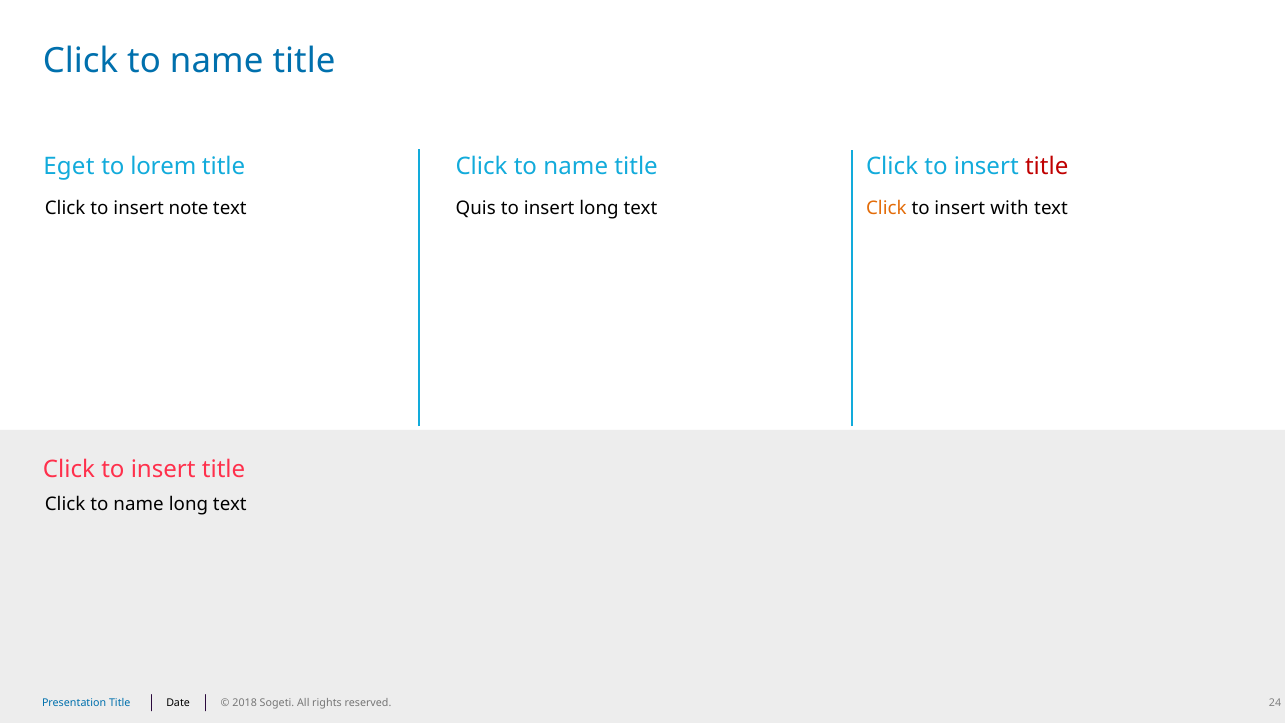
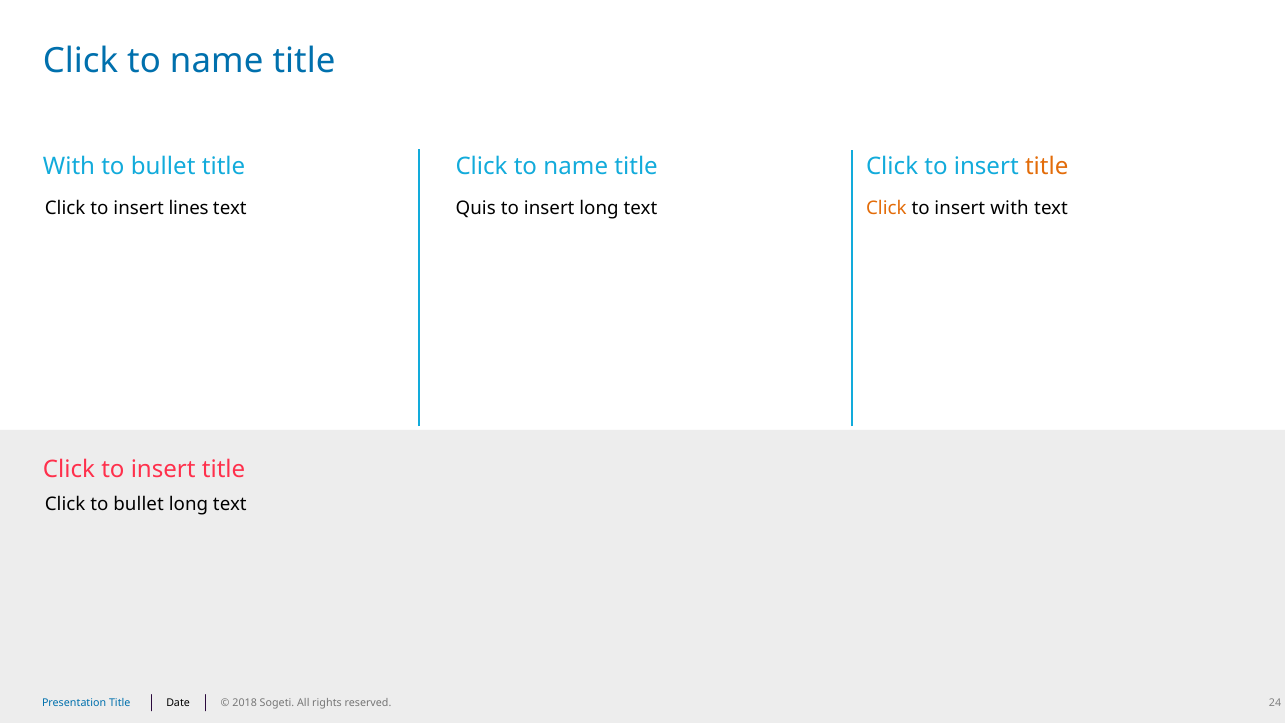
Eget: Eget -> With (69, 167)
lorem: lorem -> bullet (163, 167)
title colour: red -> orange (1047, 167)
note: note -> lines (189, 208)
name: name -> bullet (139, 504)
